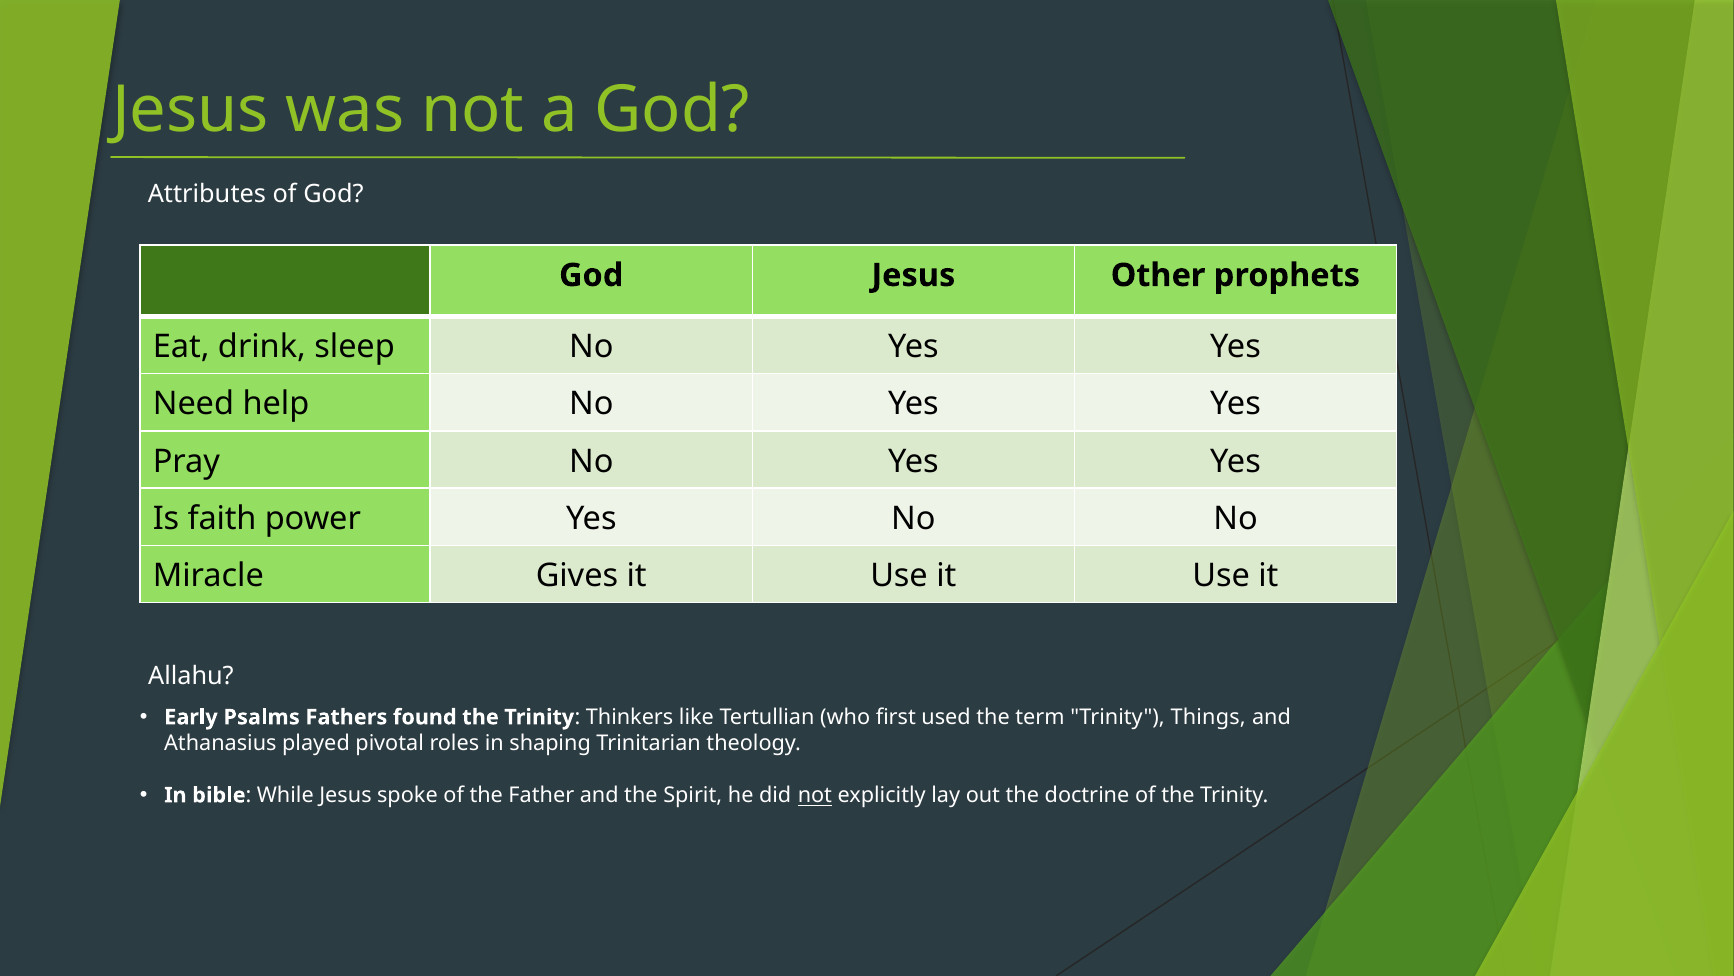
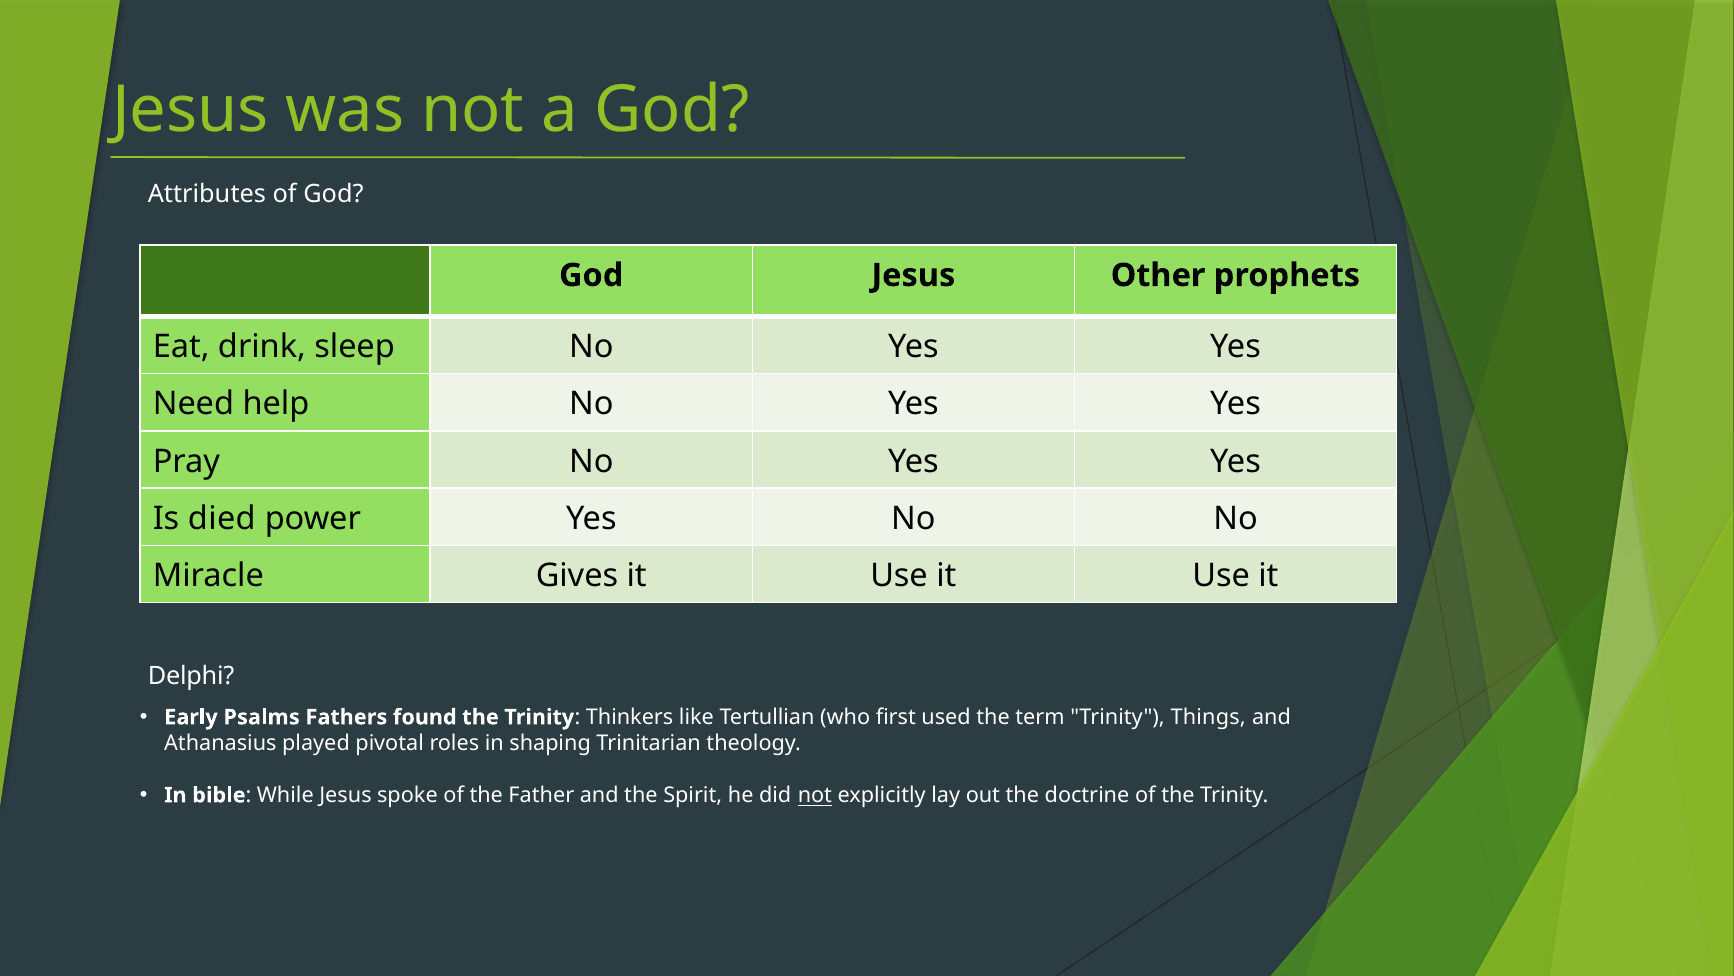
faith: faith -> died (222, 518)
Allahu: Allahu -> Delphi (191, 676)
